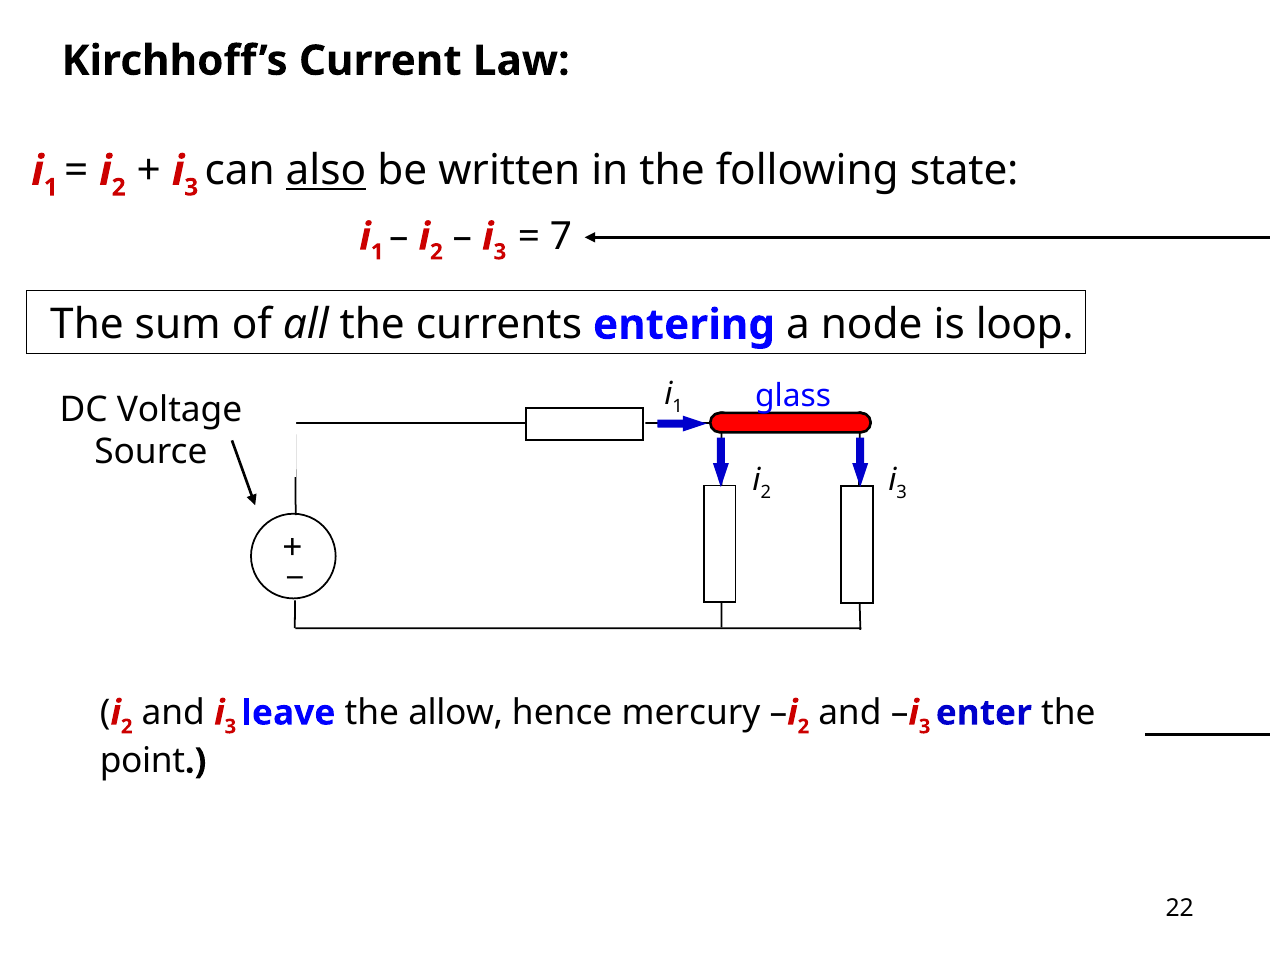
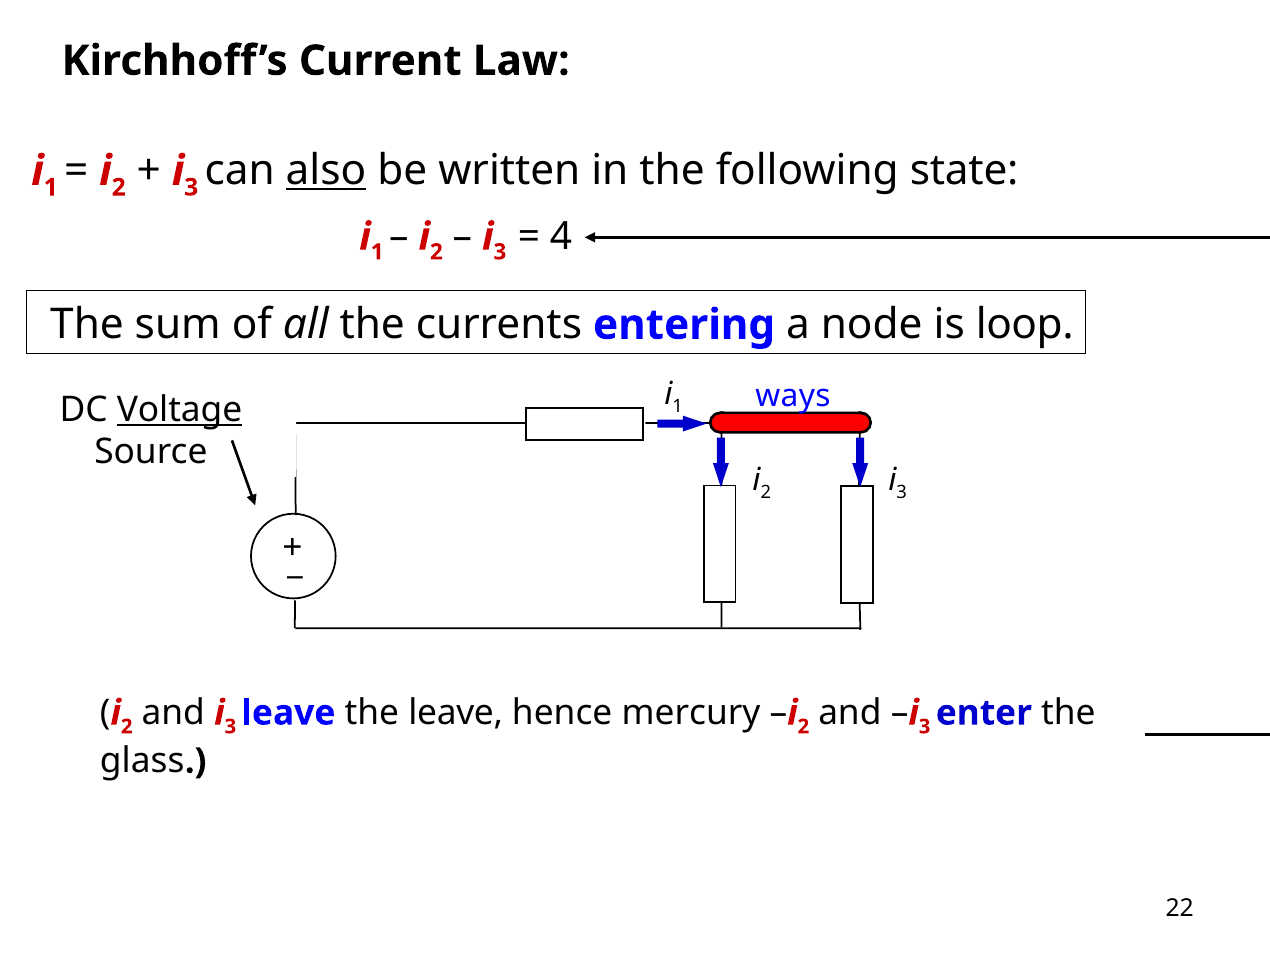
7: 7 -> 4 (561, 237)
glass: glass -> ways (793, 396)
Voltage underline: none -> present (180, 409)
the allow: allow -> leave (456, 713)
point: point -> glass (142, 761)
